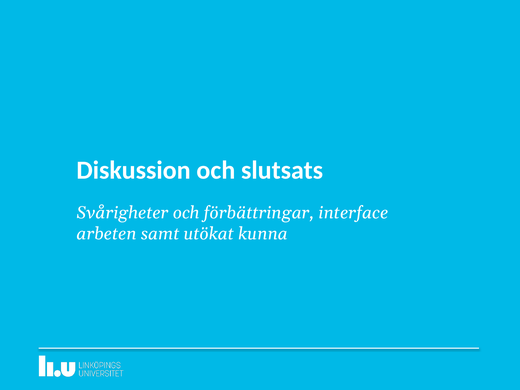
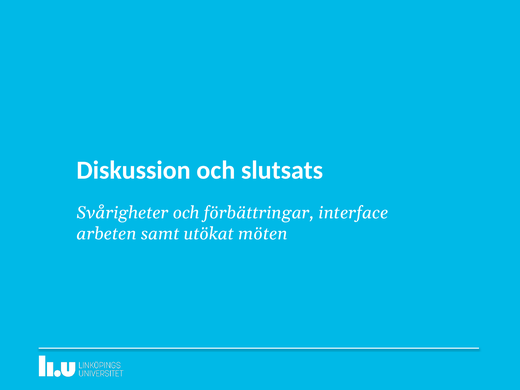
kunna: kunna -> möten (263, 234)
